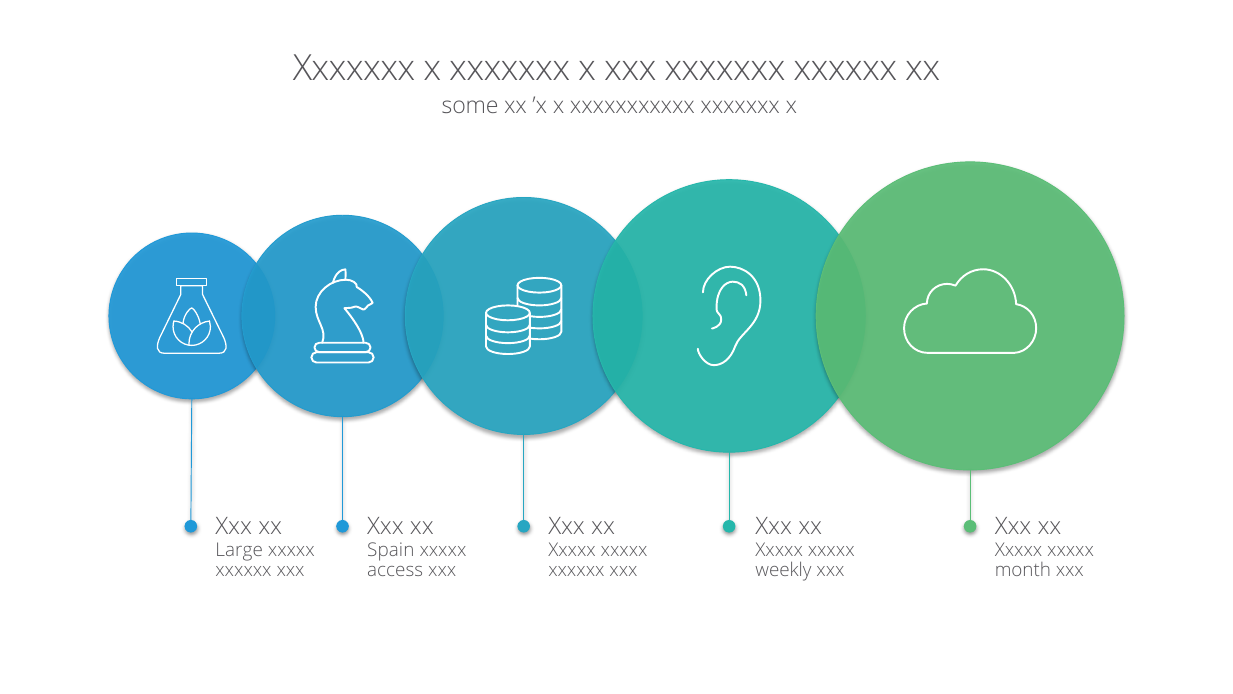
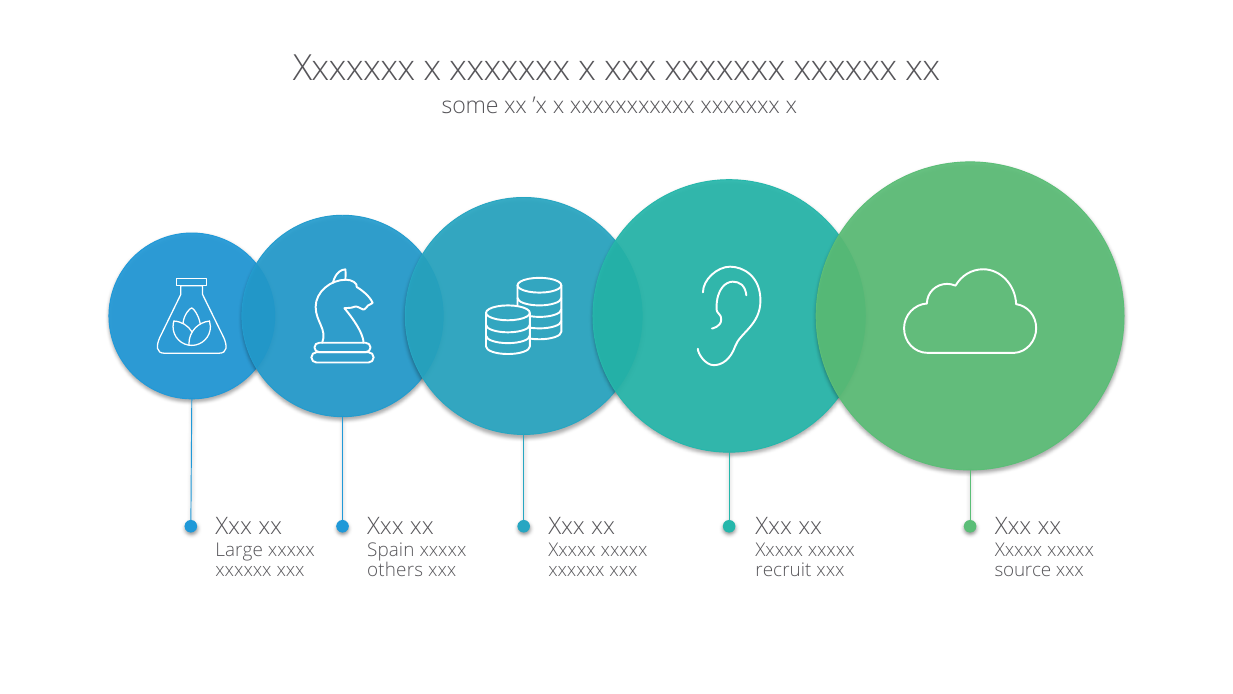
access: access -> others (395, 570)
weekly: weekly -> recruit (783, 570)
month: month -> source (1023, 570)
